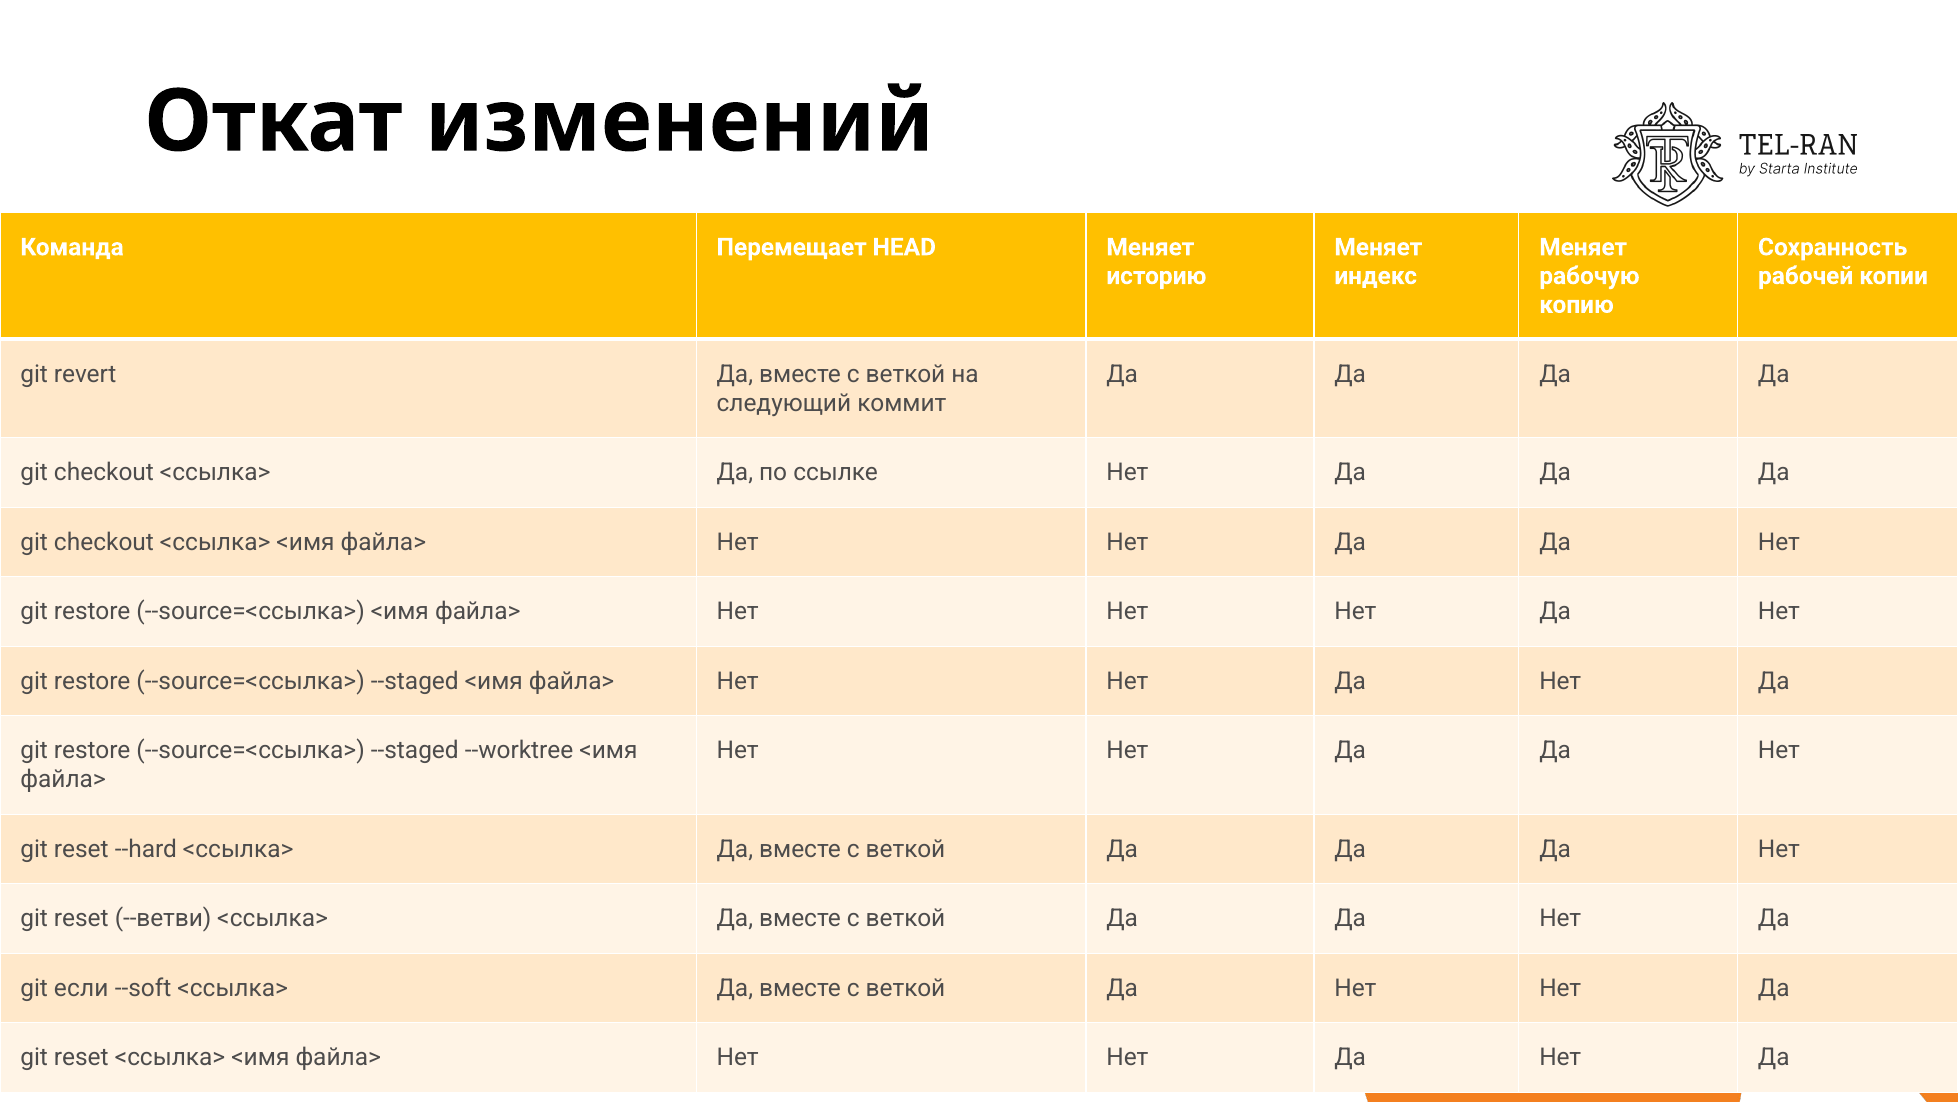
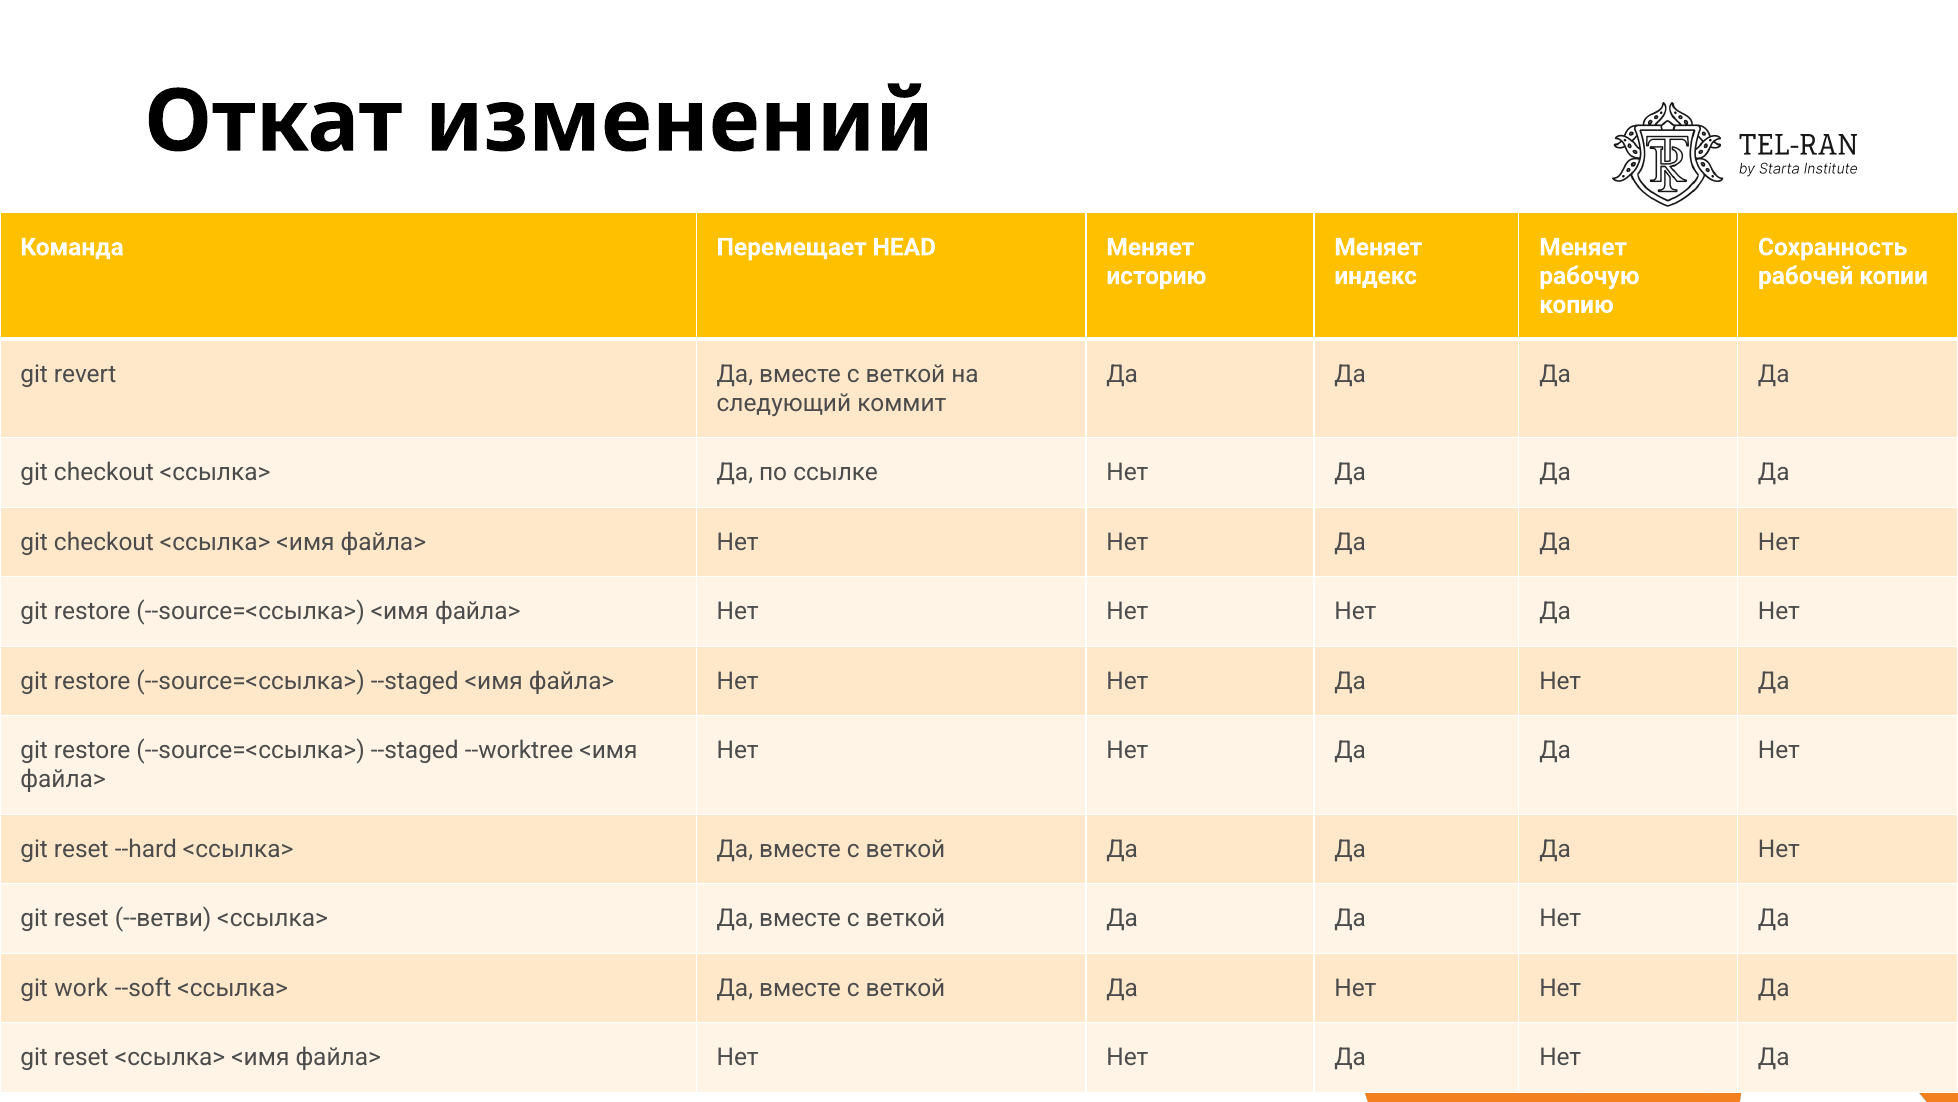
если: если -> work (81, 988)
